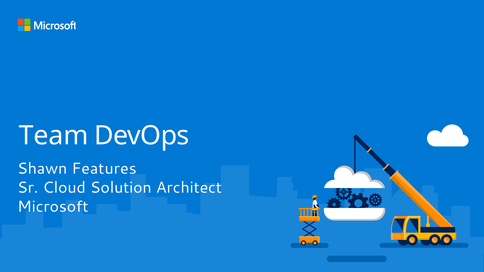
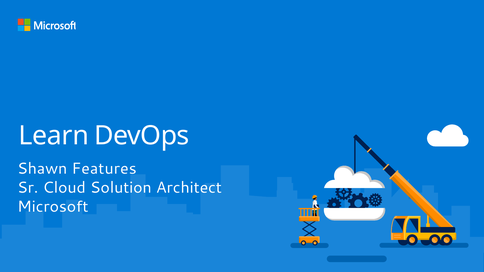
Team: Team -> Learn (54, 136)
